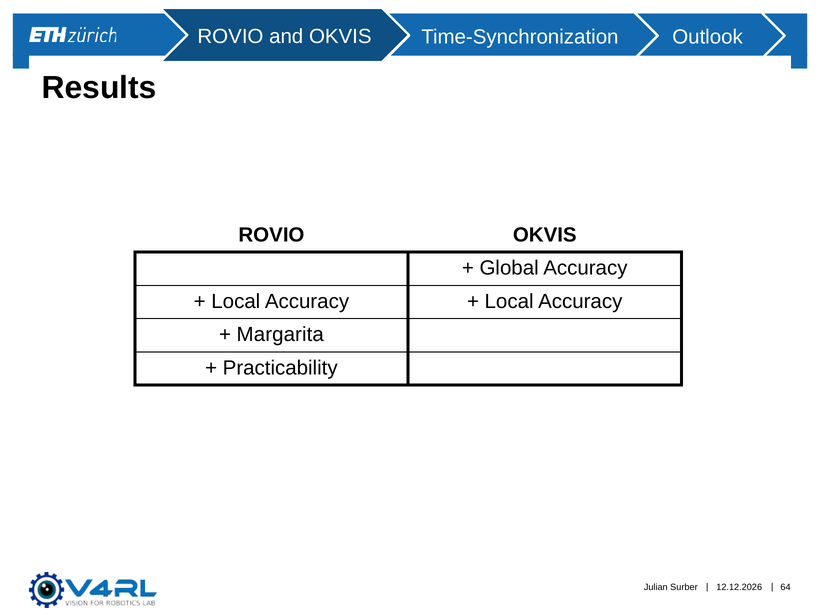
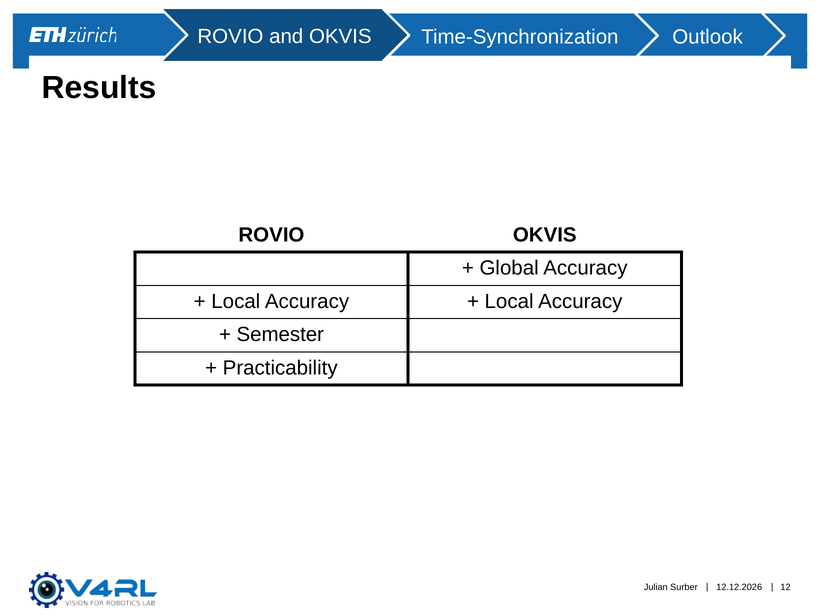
Margarita: Margarita -> Semester (280, 335)
64: 64 -> 12 (786, 587)
